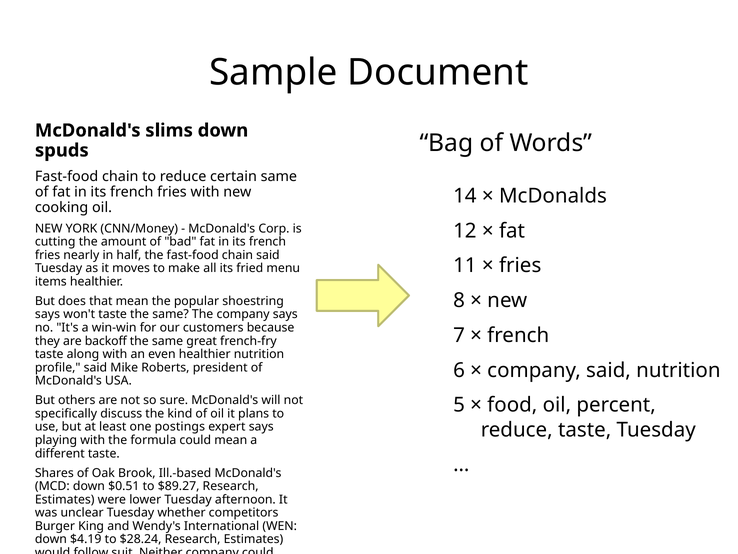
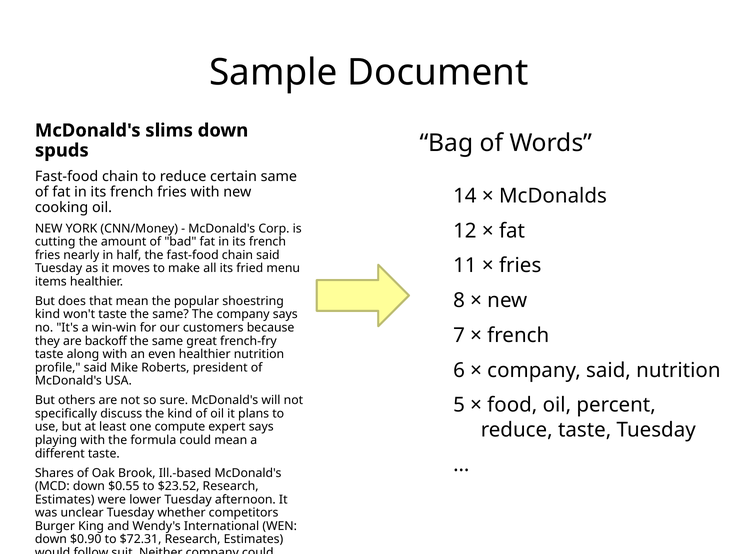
says: says -> kind (48, 314)
postings: postings -> compute (180, 427)
$0.51: $0.51 -> $0.55 (124, 486)
$89.27: $89.27 -> $23.52 (179, 486)
$4.19: $4.19 -> $0.90 (86, 539)
$28.24: $28.24 -> $72.31 (141, 539)
